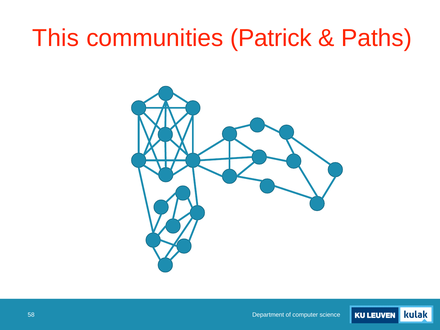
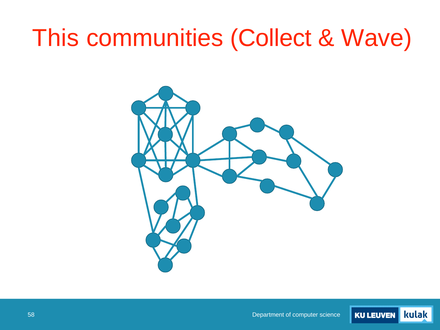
Patrick: Patrick -> Collect (271, 38)
Paths: Paths -> Wave (377, 38)
